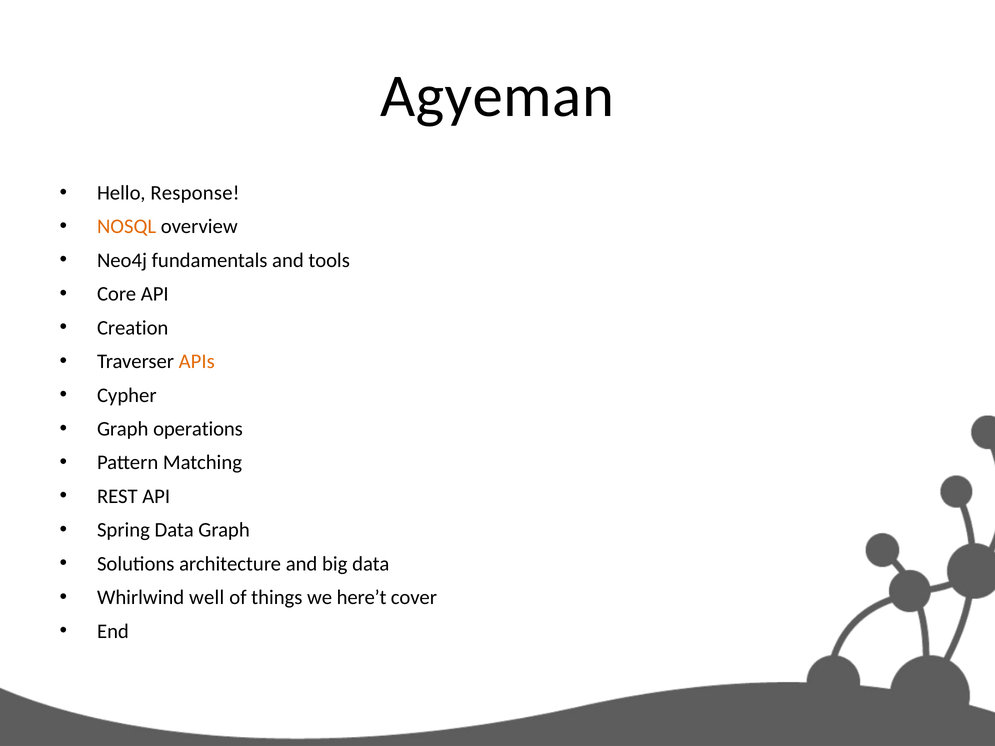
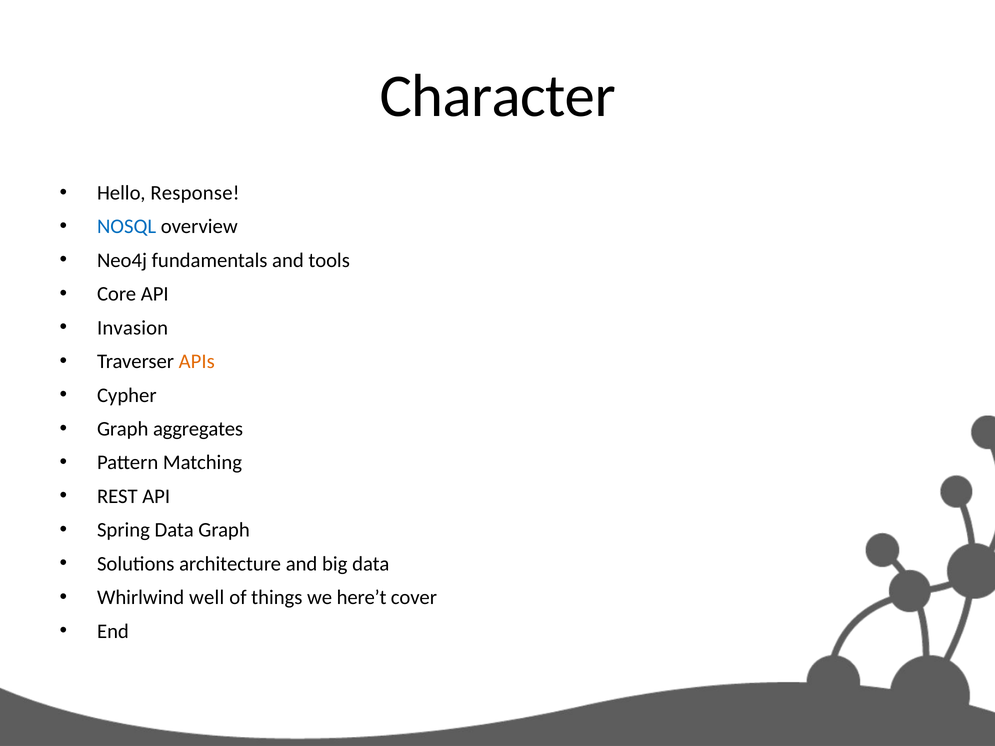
Agyeman: Agyeman -> Character (498, 96)
NOSQL colour: orange -> blue (127, 227)
Creation: Creation -> Invasion (133, 328)
operations: operations -> aggregates (198, 429)
